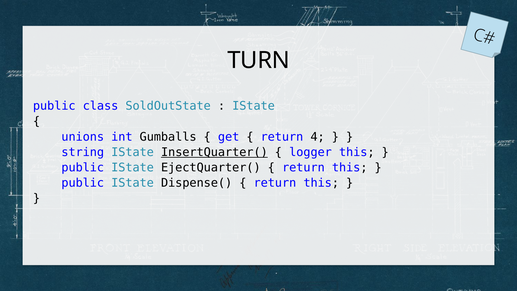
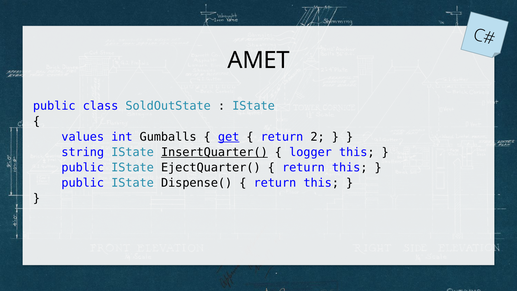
TURN: TURN -> AMET (259, 60)
unions: unions -> values (83, 137)
get underline: none -> present (229, 137)
4: 4 -> 2 (318, 137)
